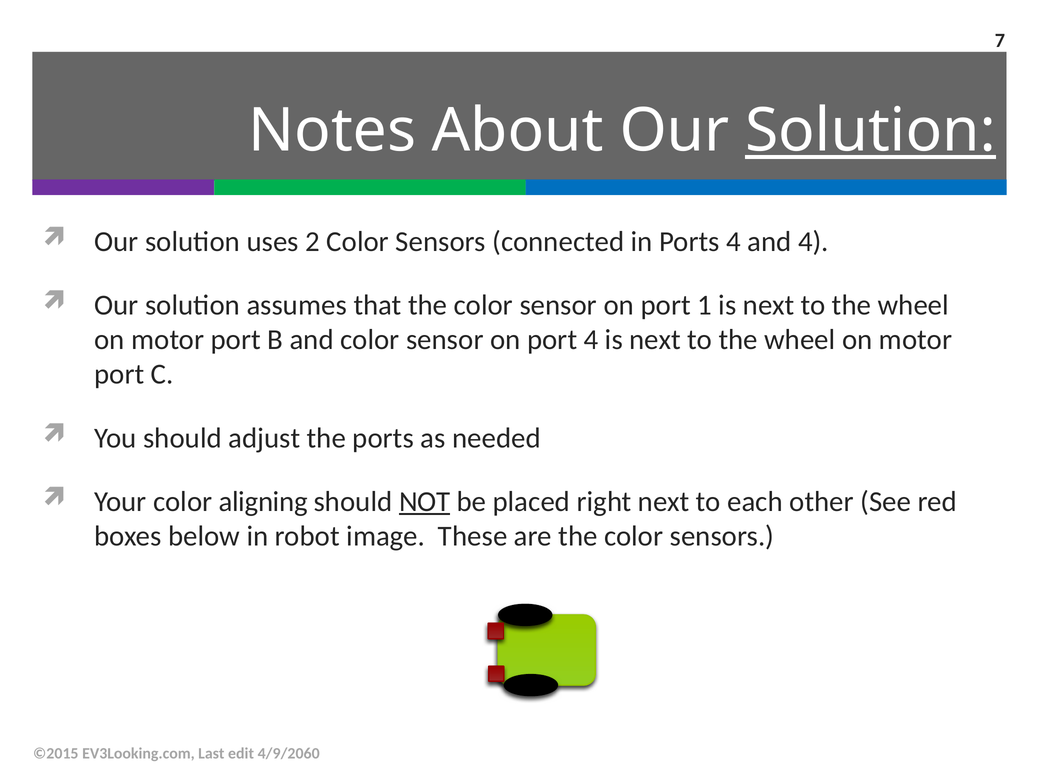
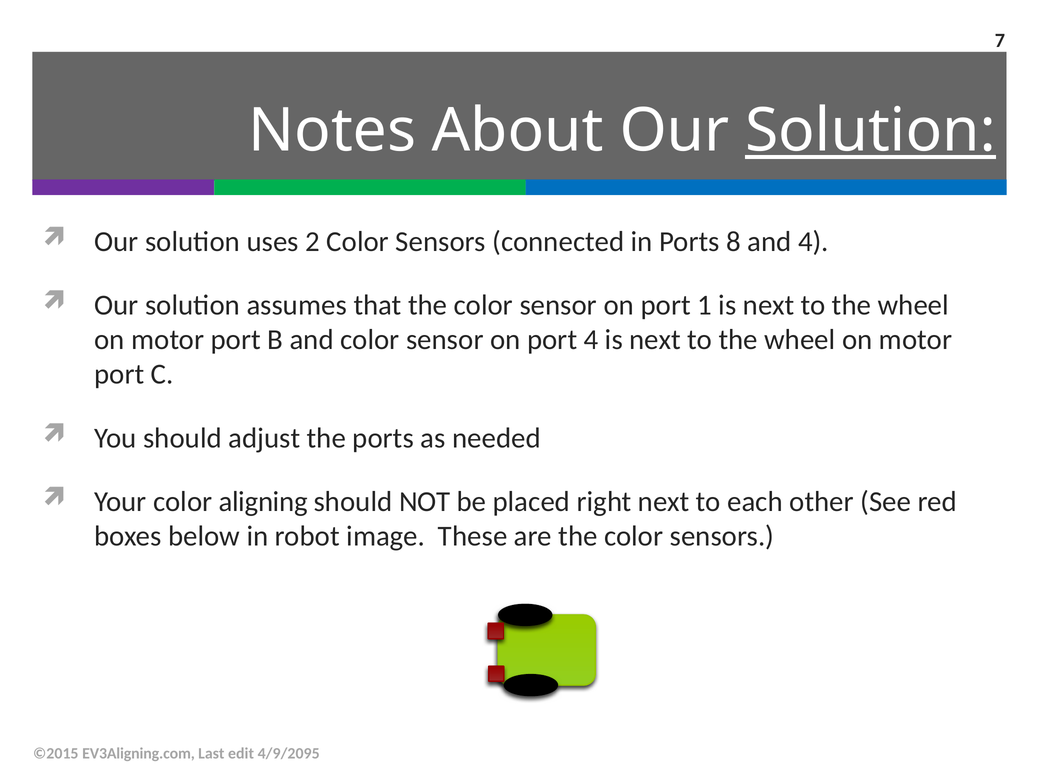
Ports 4: 4 -> 8 (734, 241)
NOT underline: present -> none (425, 501)
EV3Looking.com: EV3Looking.com -> EV3Aligning.com (139, 753)
4/9/2060: 4/9/2060 -> 4/9/2095 (289, 753)
